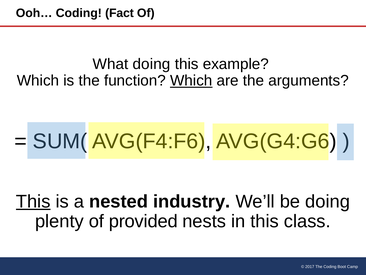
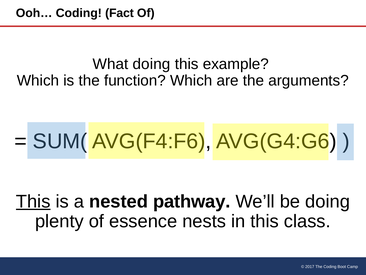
Which underline: present -> none (191, 80)
industry: industry -> pathway (192, 201)
provided: provided -> essence (143, 221)
